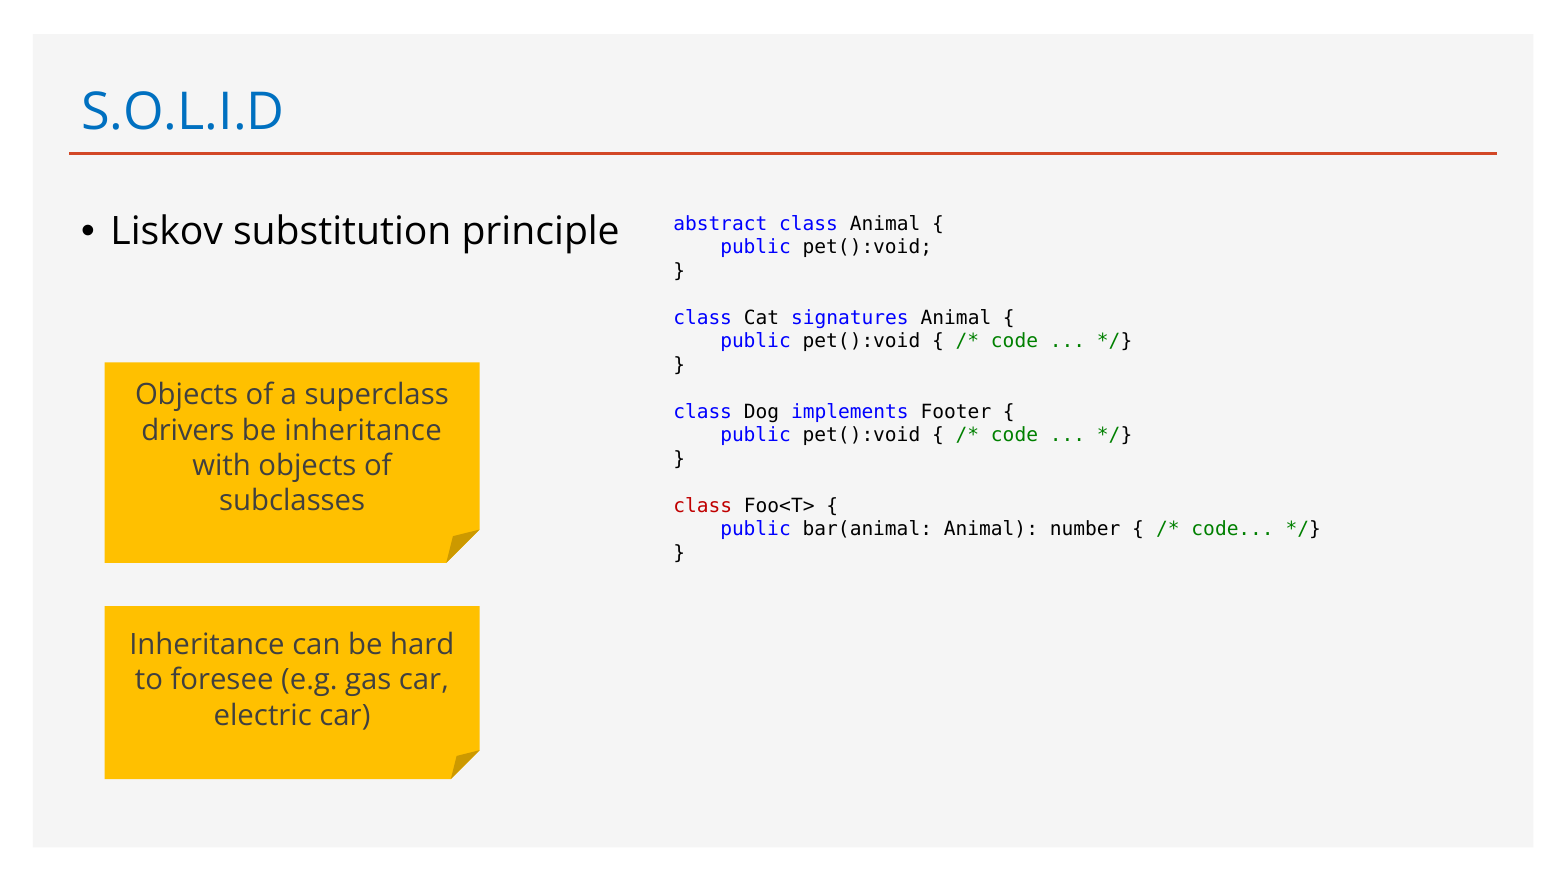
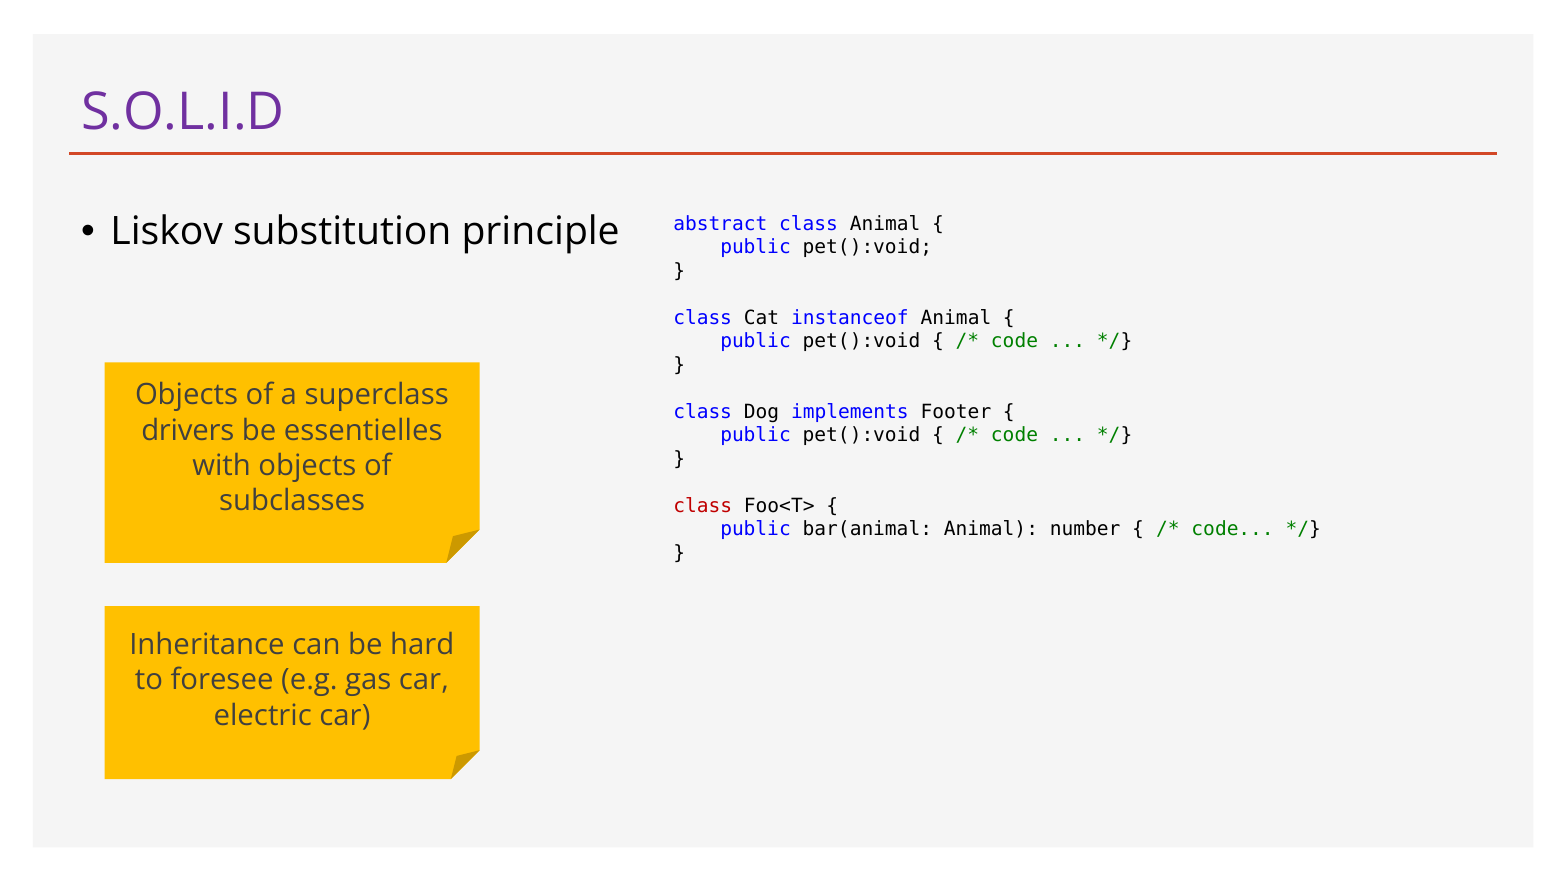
S.O.L.I.D colour: blue -> purple (183, 112)
signatures: signatures -> instanceof (850, 318)
be inheritance: inheritance -> essentielles (363, 430)
